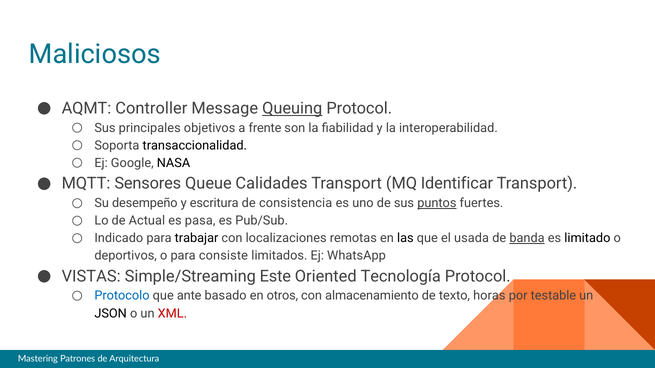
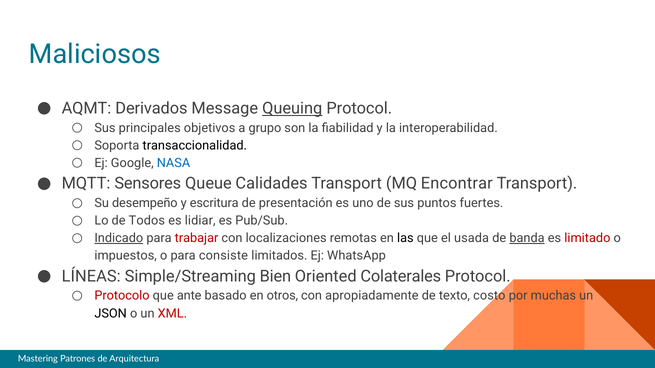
Controller: Controller -> Derivados (151, 109)
frente: frente -> grupo (265, 128)
NASA colour: black -> blue (174, 163)
Identificar: Identificar -> Encontrar (457, 184)
consistencia: consistencia -> presentación (296, 203)
puntos underline: present -> none (437, 203)
Actual: Actual -> Todos (147, 221)
pasa: pasa -> lidiar (200, 221)
Indicado underline: none -> present (119, 238)
trabajar colour: black -> red (197, 238)
limitado colour: black -> red (587, 238)
deportivos: deportivos -> impuestos (126, 256)
VISTAS: VISTAS -> LÍNEAS (91, 277)
Este: Este -> Bien (275, 277)
Tecnología: Tecnología -> Colaterales (401, 277)
Protocolo colour: blue -> red (122, 296)
almacenamiento: almacenamiento -> apropiadamente (372, 296)
horas: horas -> costo (489, 296)
testable: testable -> muchas (553, 296)
